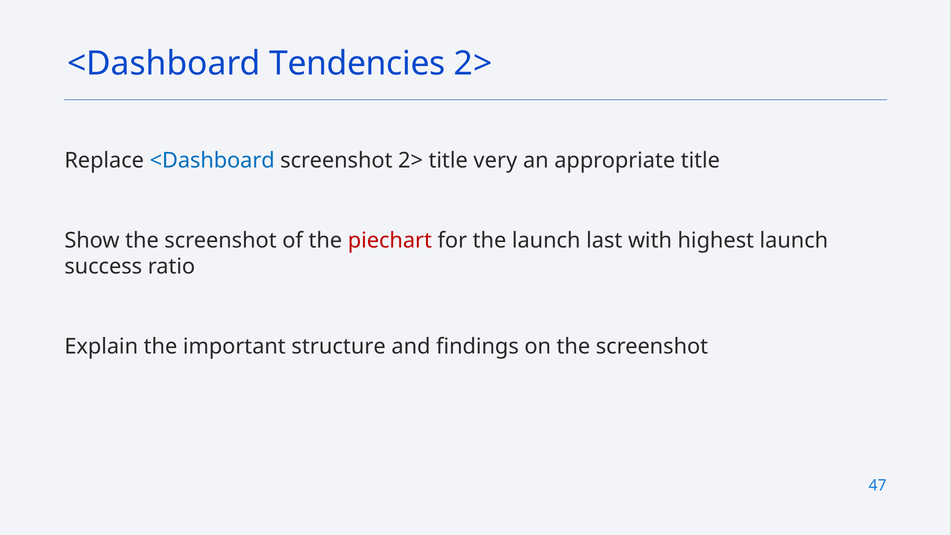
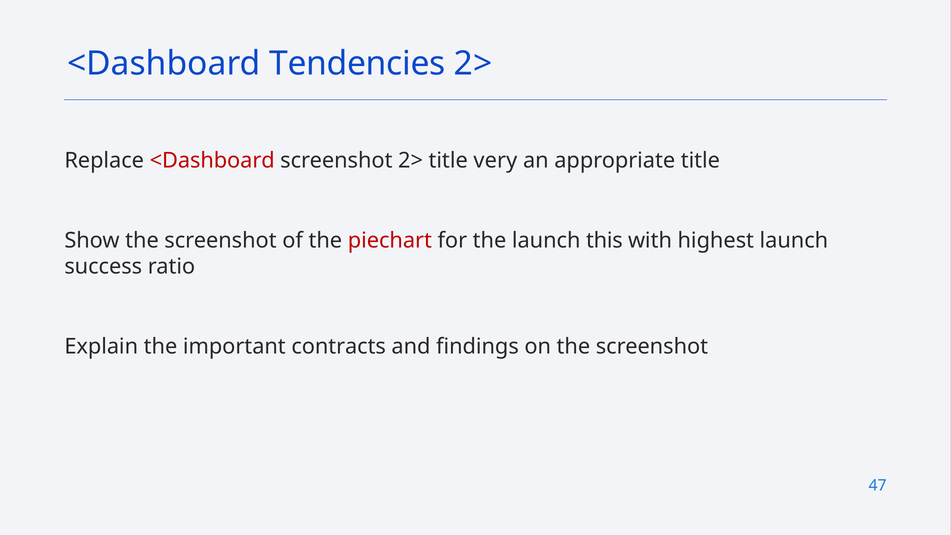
<Dashboard colour: blue -> red (212, 161)
last: last -> this (604, 241)
structure: structure -> contracts (339, 347)
